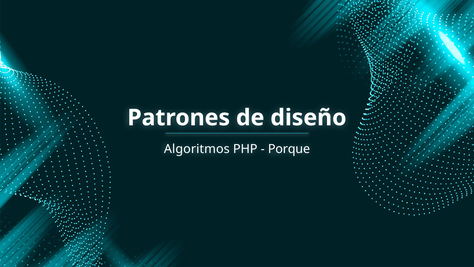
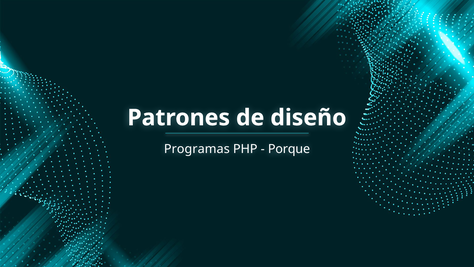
Algoritmos: Algoritmos -> Programas (197, 149)
